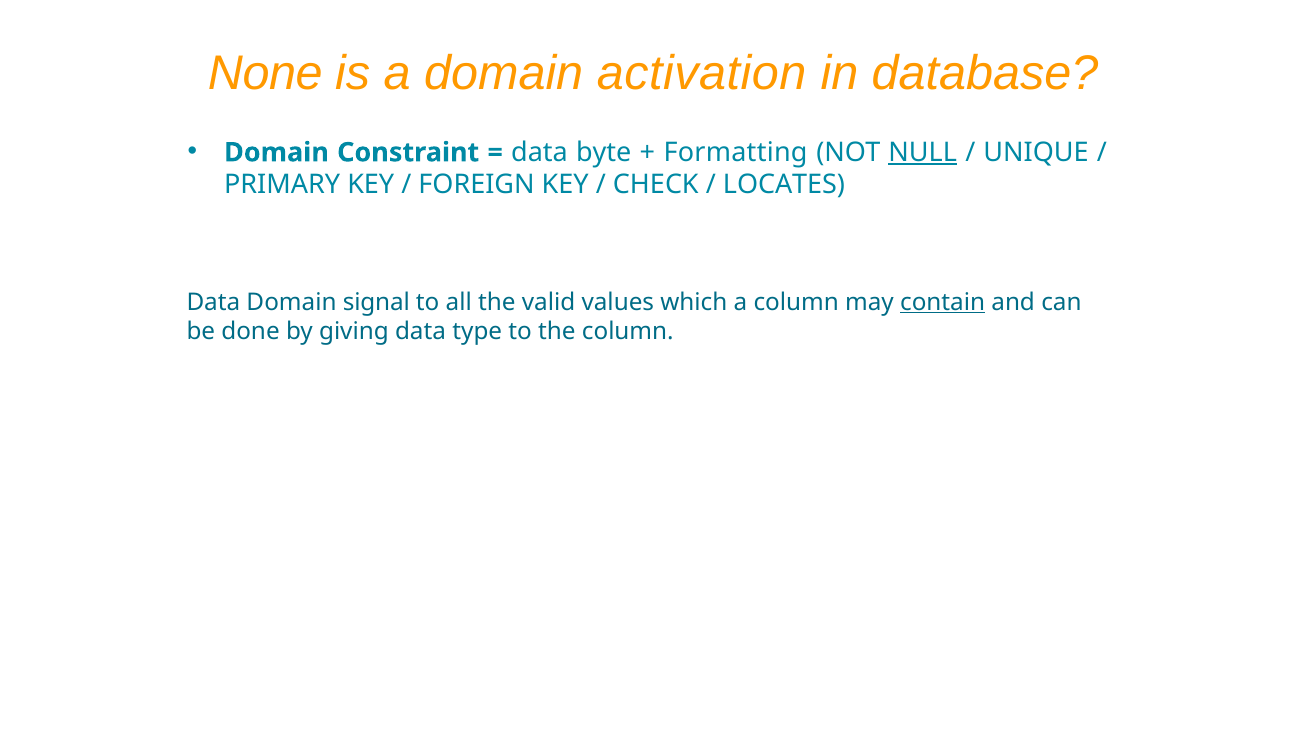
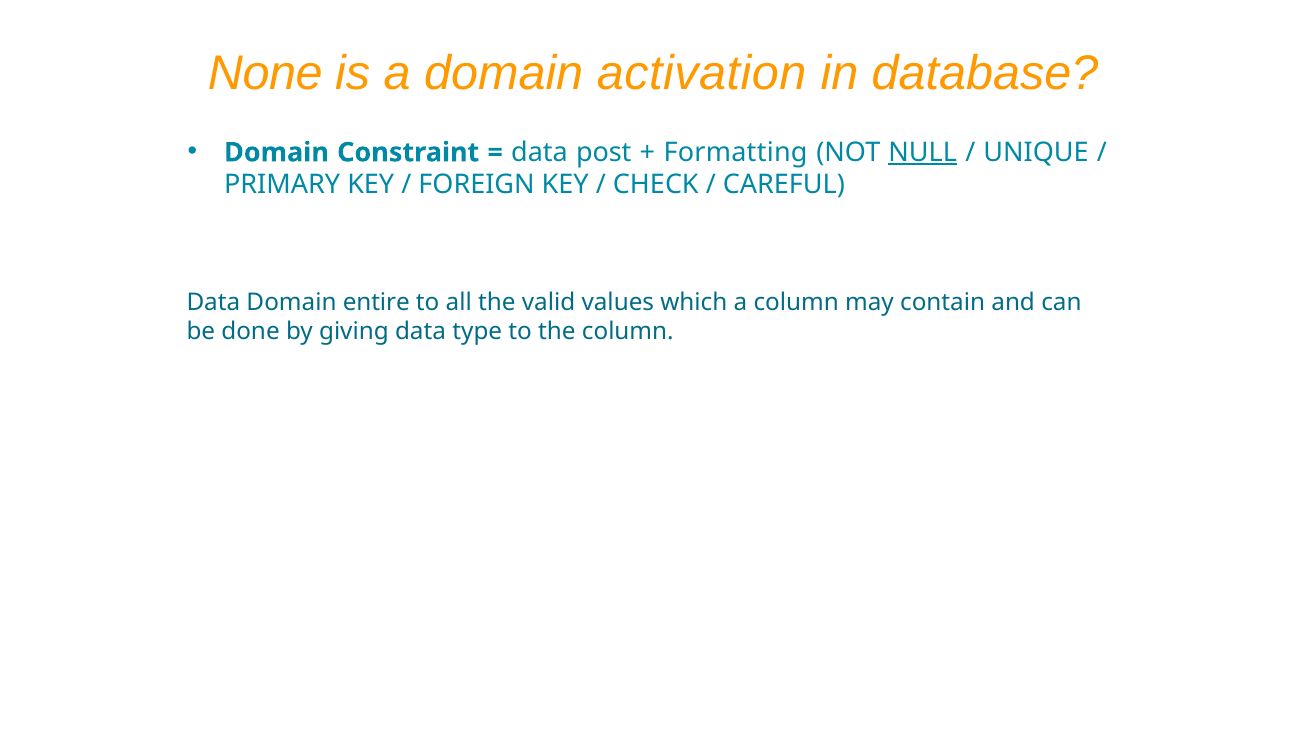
byte: byte -> post (604, 152)
LOCATES: LOCATES -> CAREFUL (784, 185)
signal: signal -> entire (376, 302)
contain underline: present -> none (943, 302)
